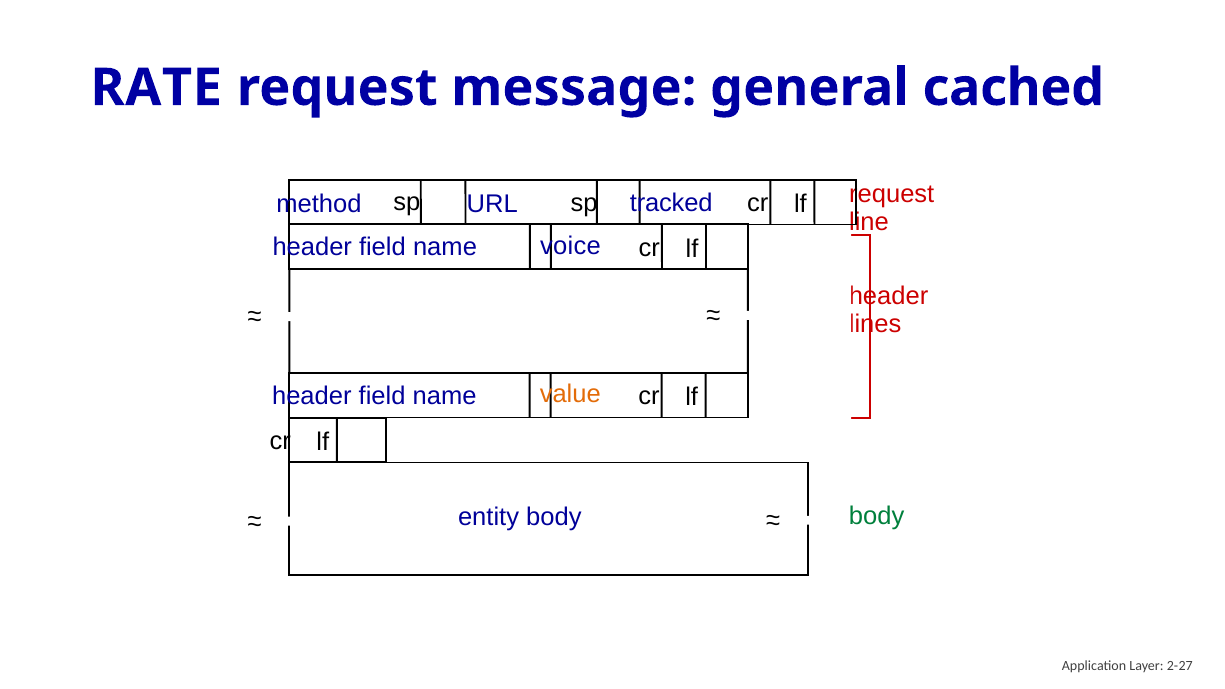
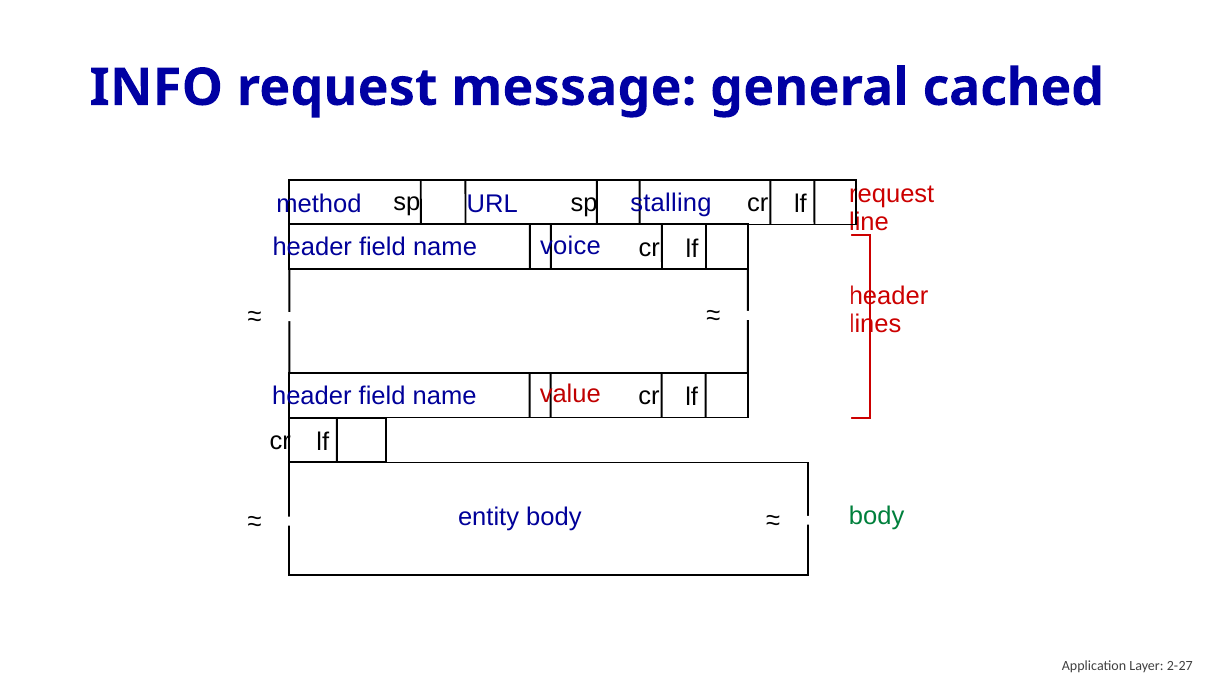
RATE: RATE -> INFO (156, 88)
tracked: tracked -> stalling (671, 203)
value colour: orange -> red (570, 395)
